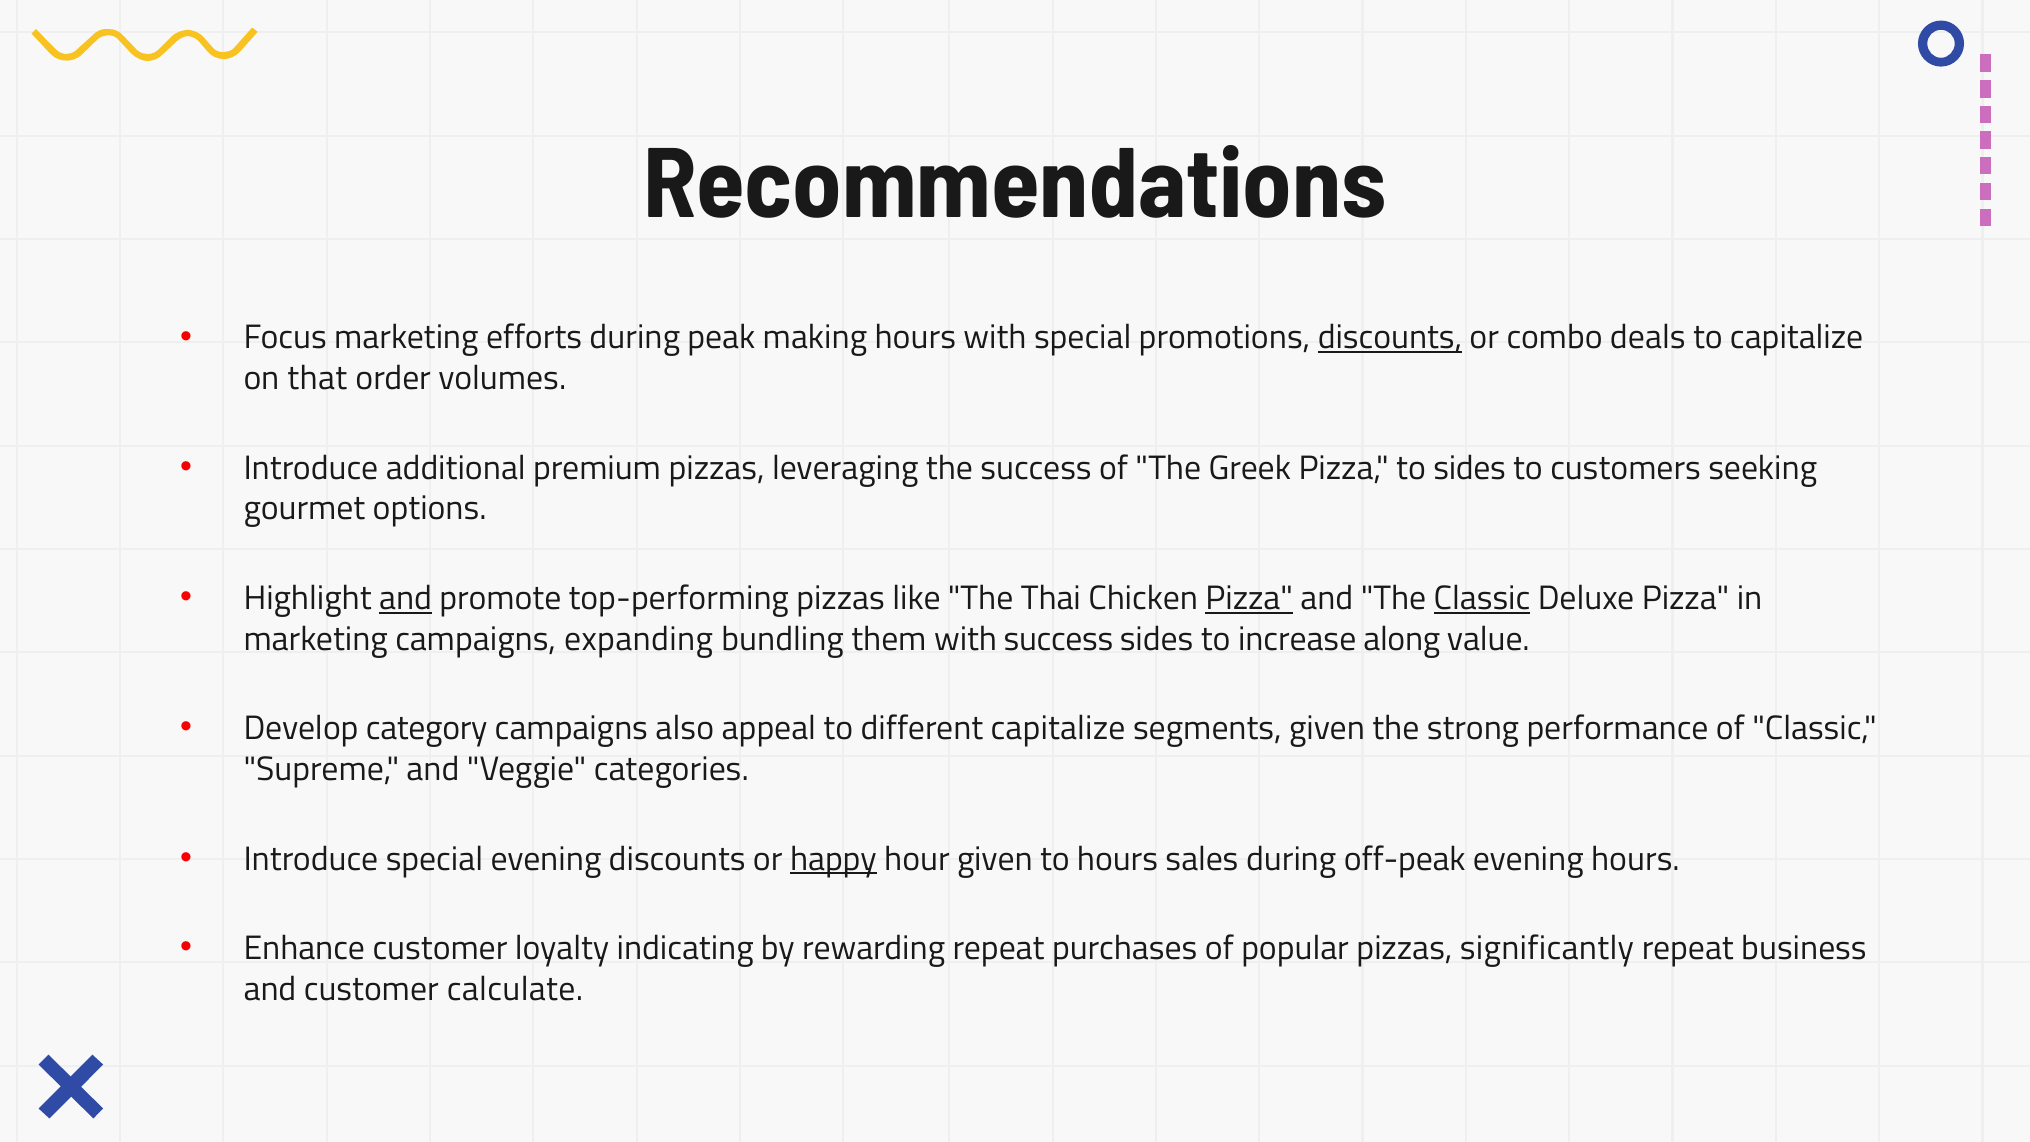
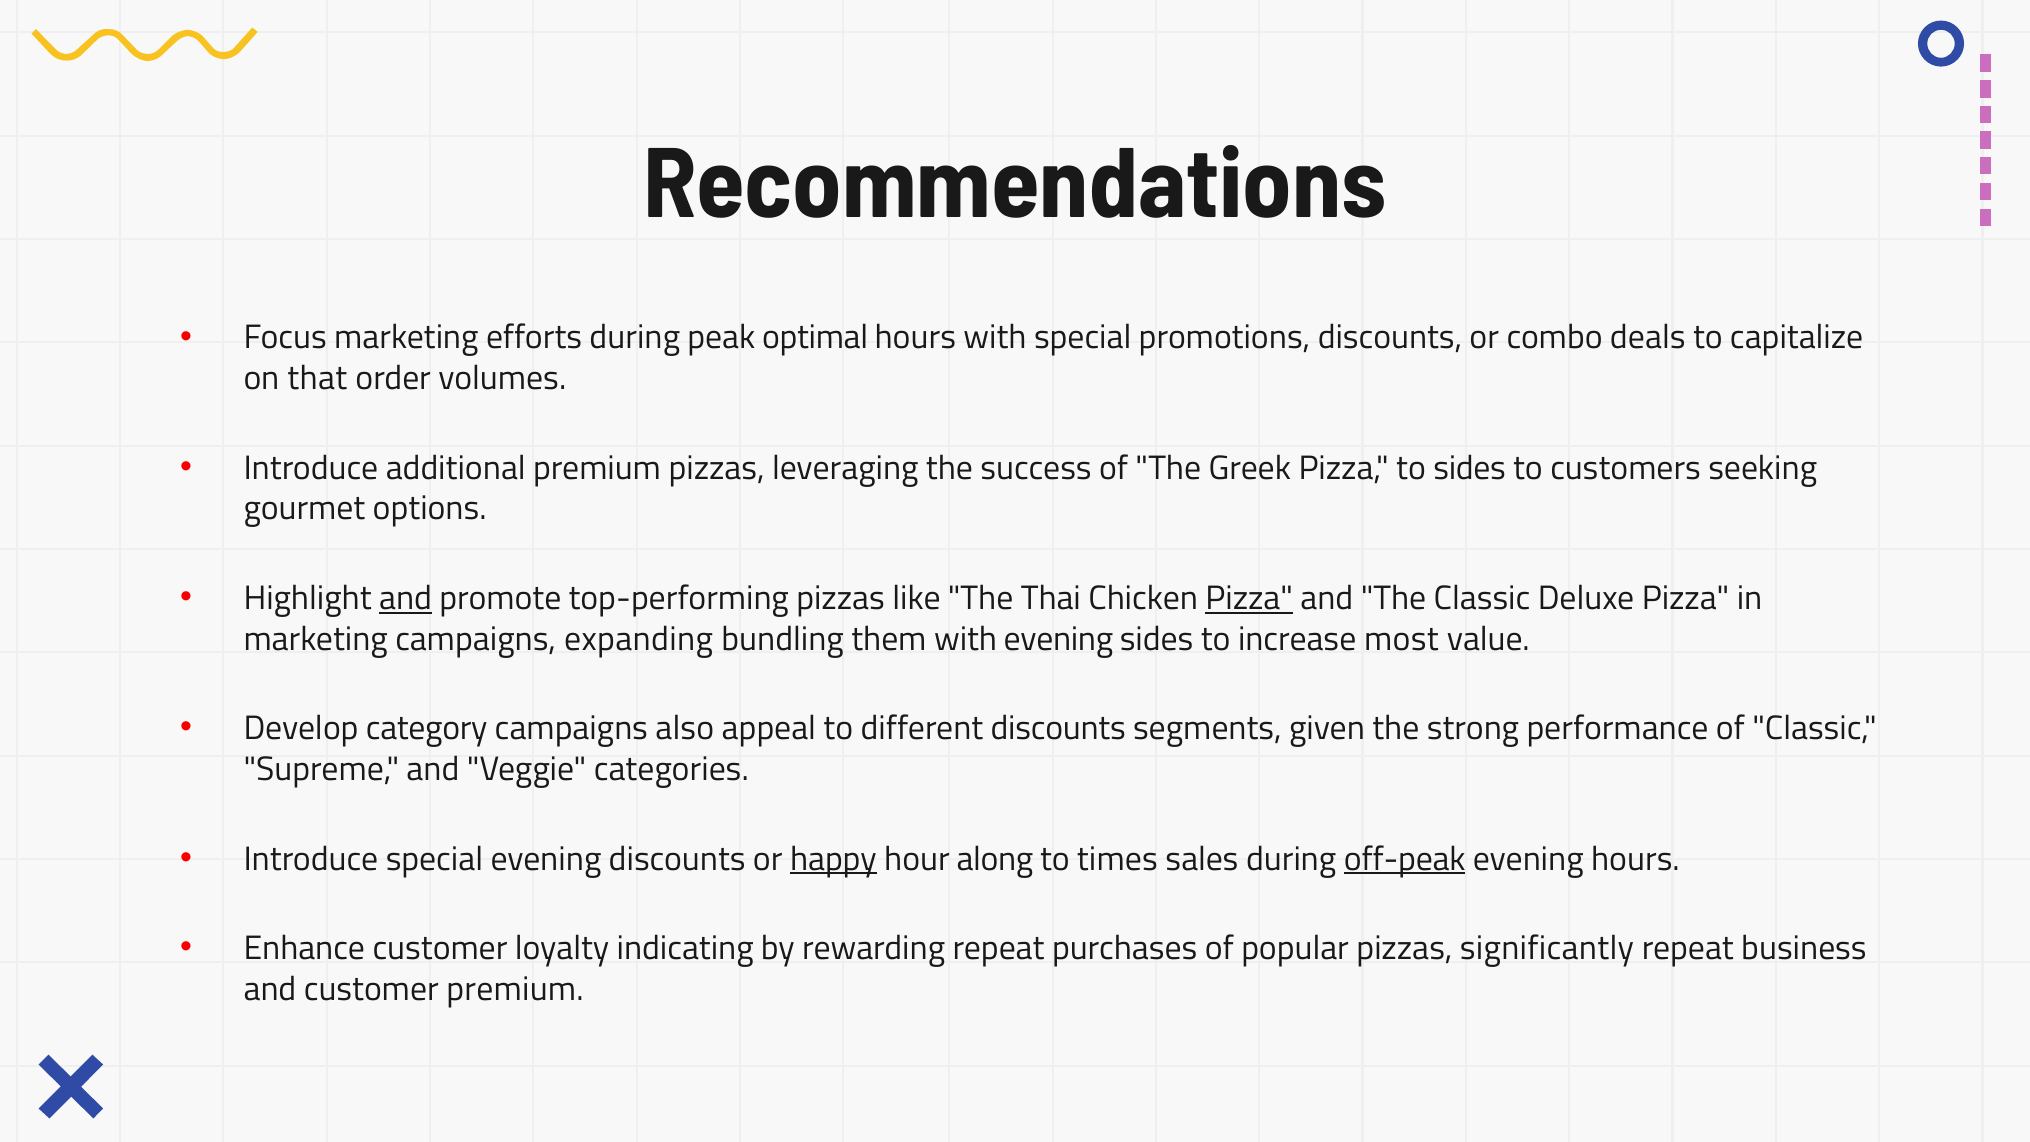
making: making -> optimal (815, 338)
discounts underline: present -> none (1390, 338)
Classic underline: present -> none (1482, 598)
with success: success -> evening (1058, 639)
along: along -> most (1401, 639)
different capitalize: capitalize -> discounts (1058, 729)
hour given: given -> along (995, 859)
to hours: hours -> times (1117, 859)
off-peak underline: none -> present (1405, 859)
customer calculate: calculate -> premium (515, 989)
